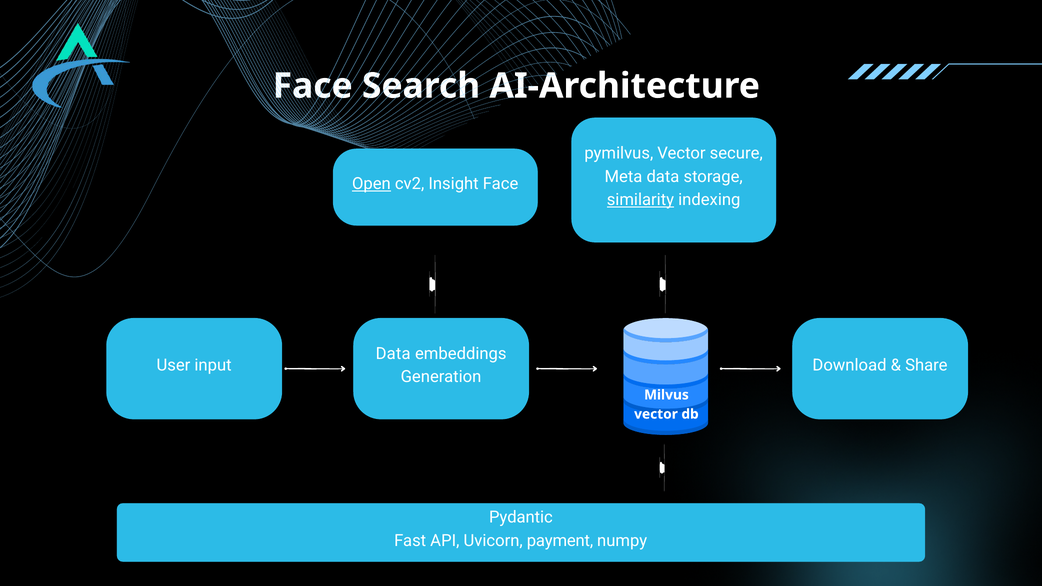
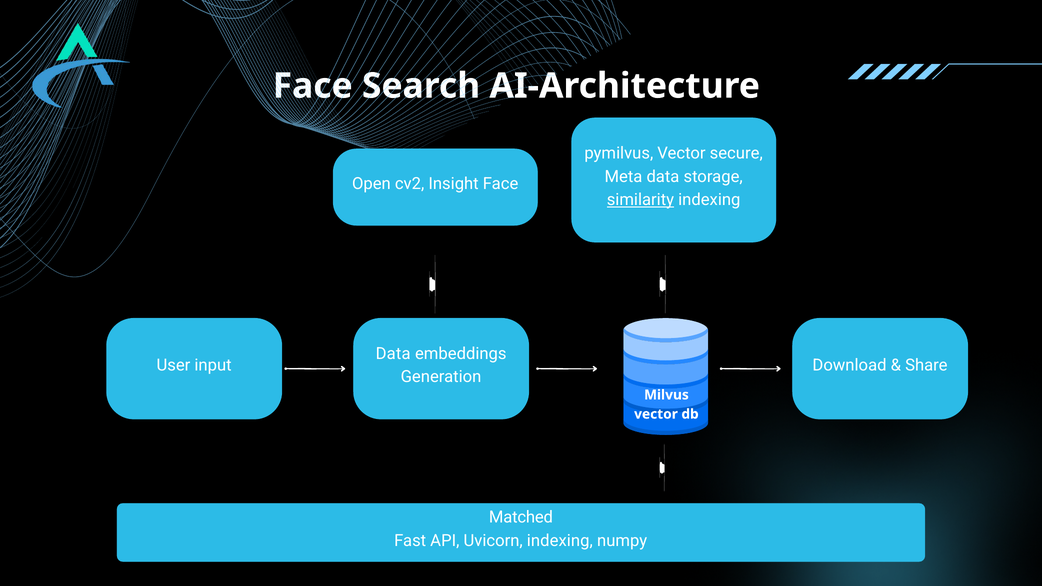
Open underline: present -> none (371, 184)
Pydantic: Pydantic -> Matched (521, 518)
Uvicorn payment: payment -> indexing (560, 541)
